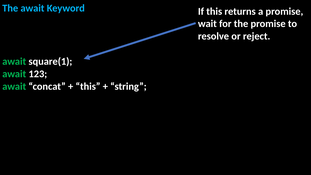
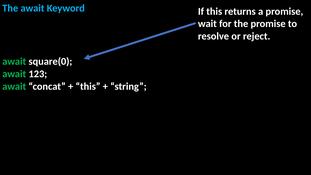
square(1: square(1 -> square(0 (50, 62)
